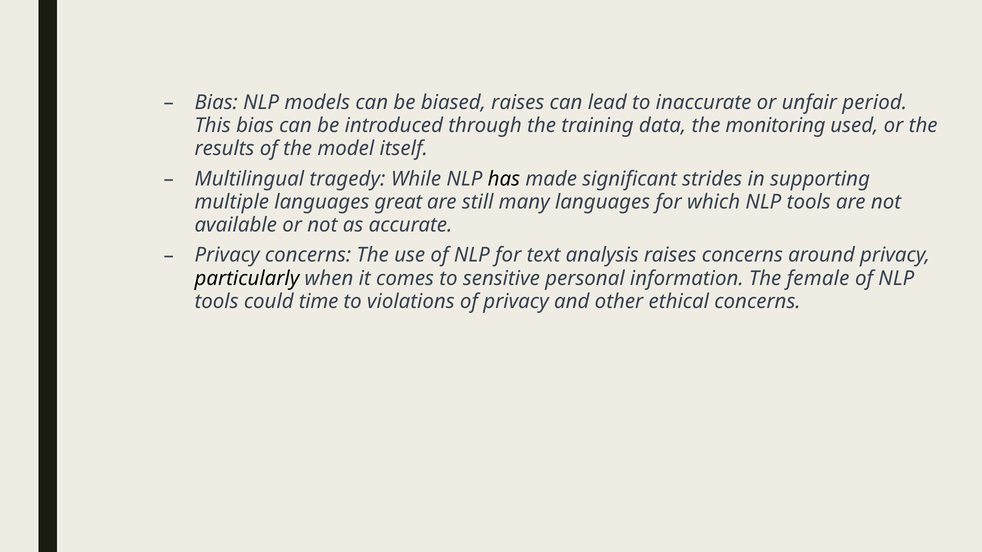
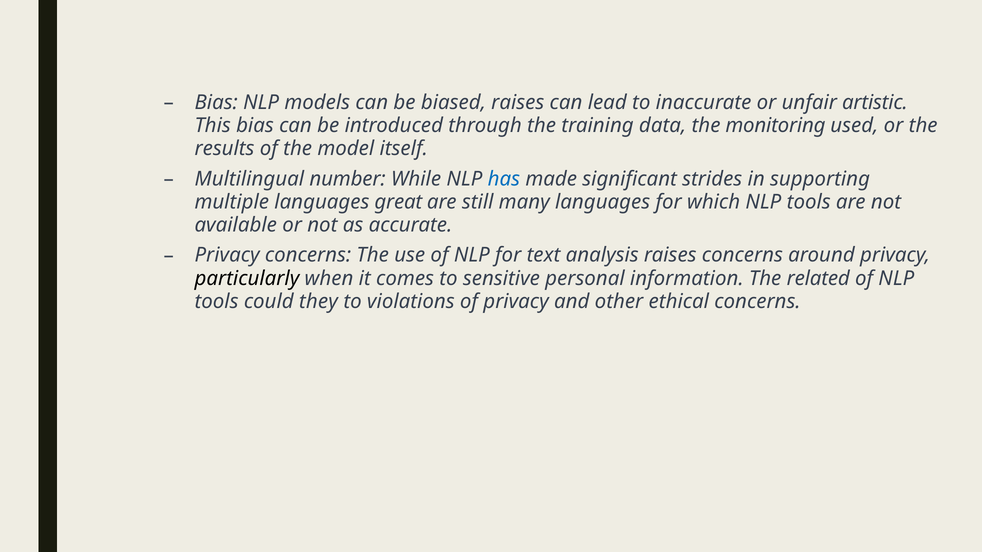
period: period -> artistic (875, 102)
tragedy: tragedy -> number (348, 179)
has colour: black -> blue (504, 179)
female: female -> related (818, 278)
time: time -> they (318, 302)
